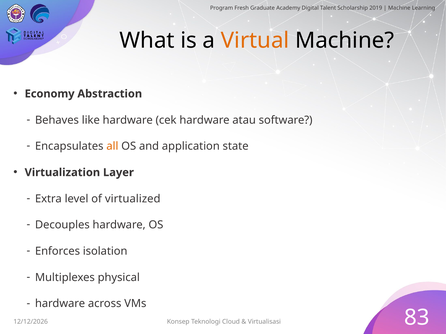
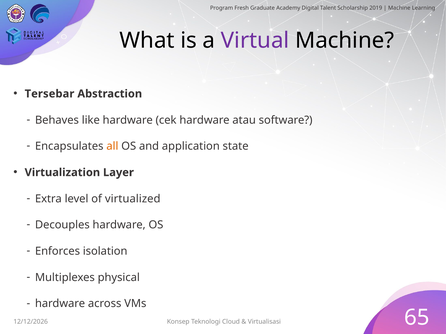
Virtual colour: orange -> purple (255, 40)
Economy: Economy -> Tersebar (50, 94)
83: 83 -> 65 (417, 318)
